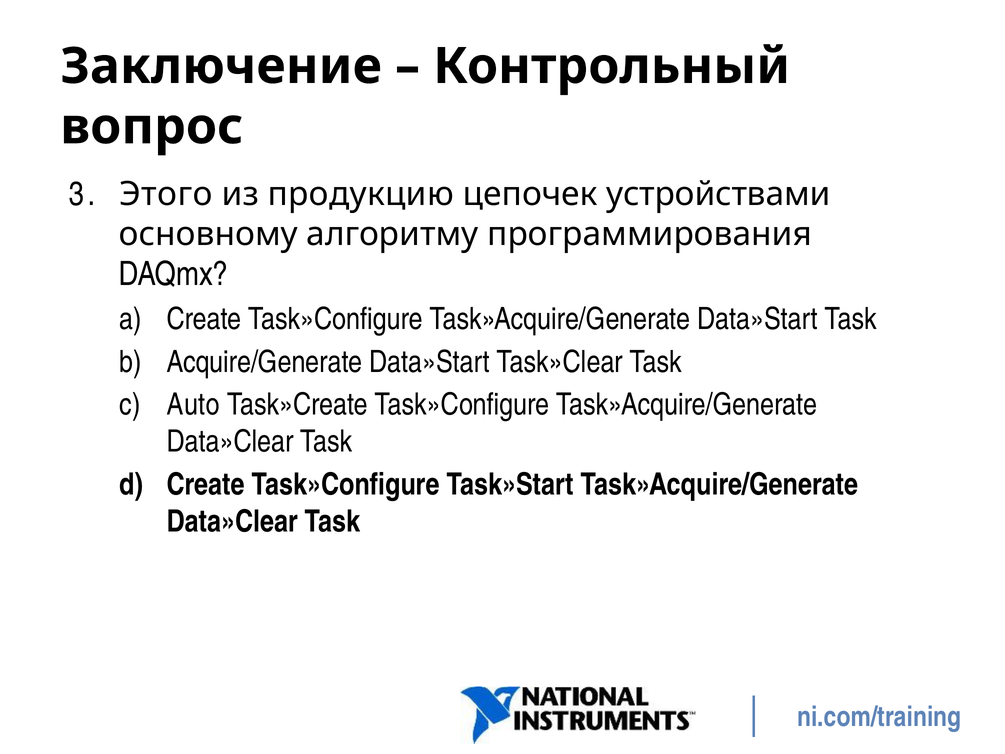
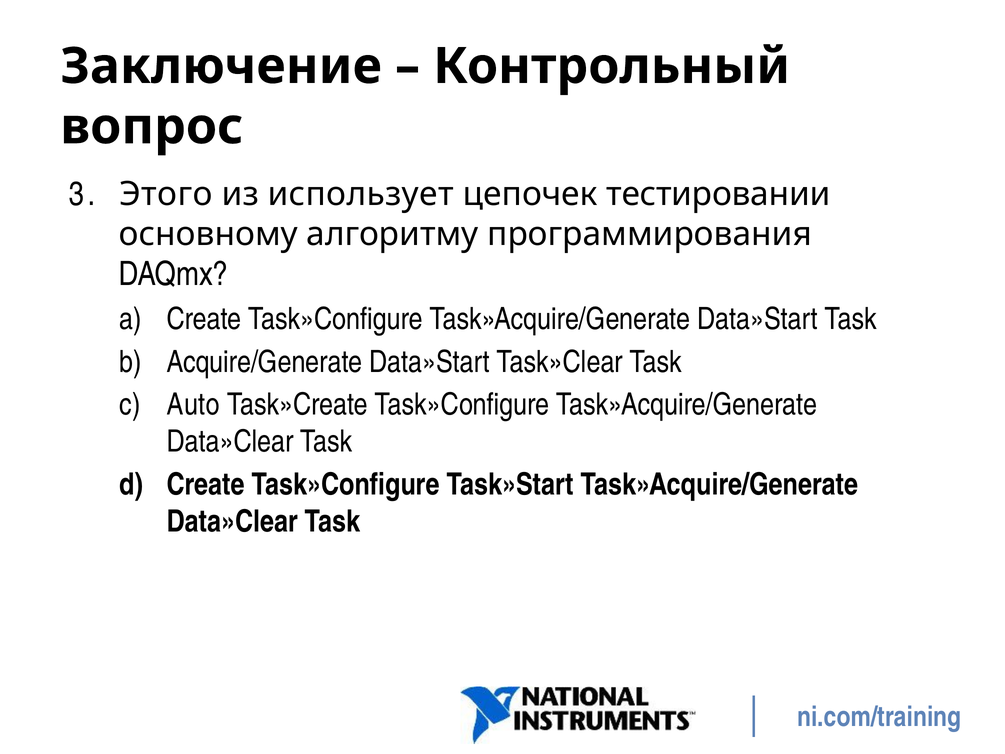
продукцию: продукцию -> использует (361, 194)
устройствами: устройствами -> тестировании (718, 194)
